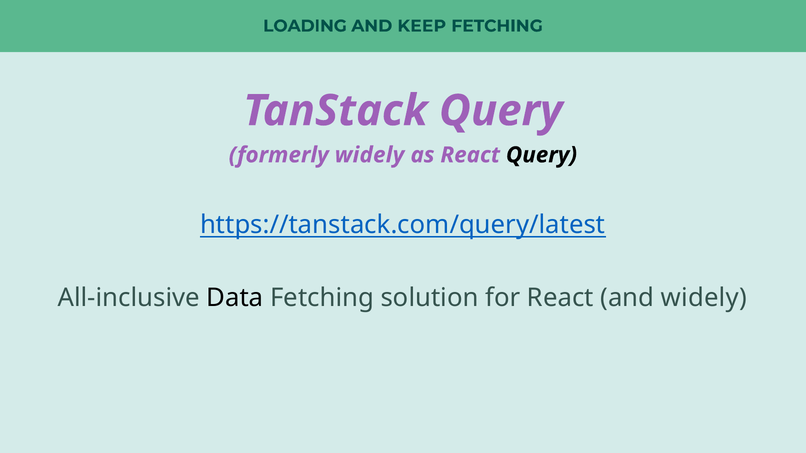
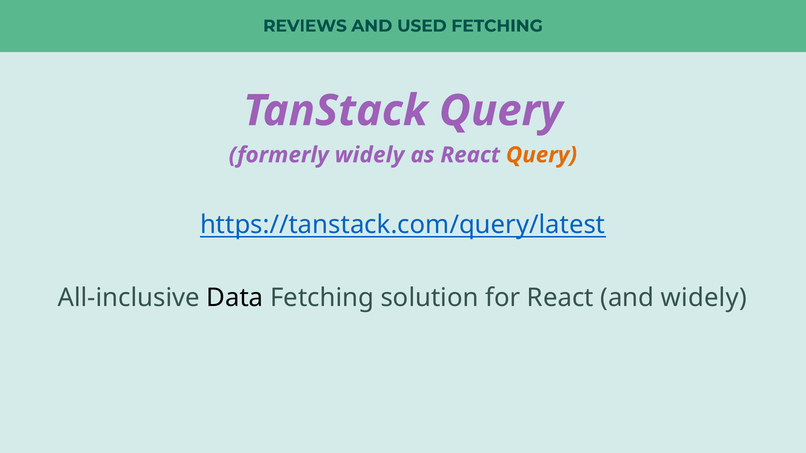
LOADING: LOADING -> REVIEWS (305, 26)
KEEP: KEEP -> USED (422, 26)
Query colour: black -> orange (541, 155)
